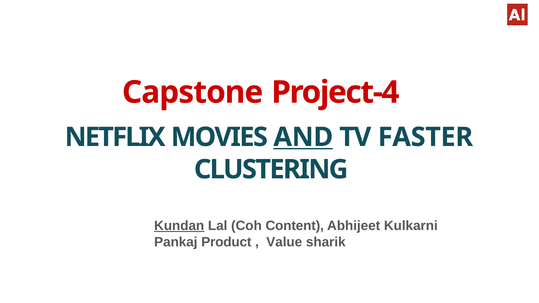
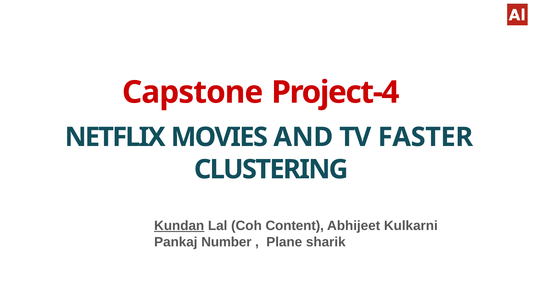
AND underline: present -> none (303, 137)
Product: Product -> Number (226, 242)
Value: Value -> Plane (284, 242)
